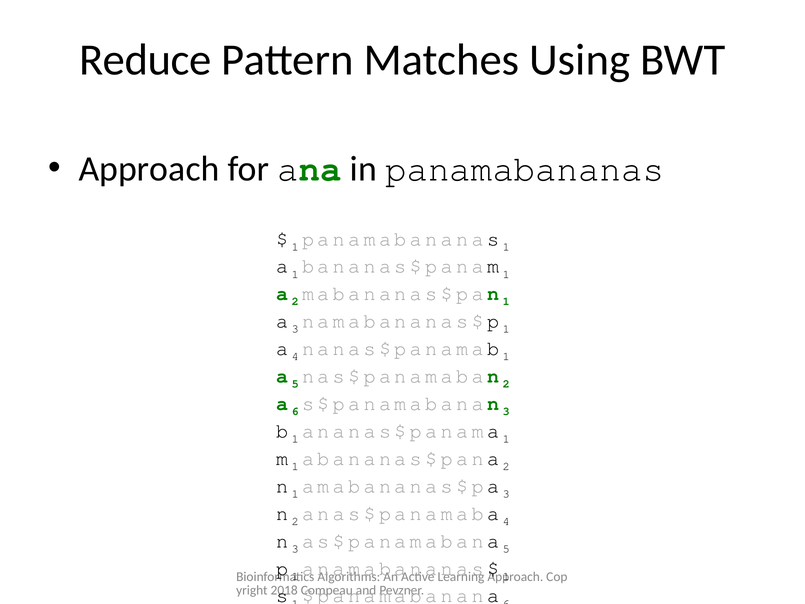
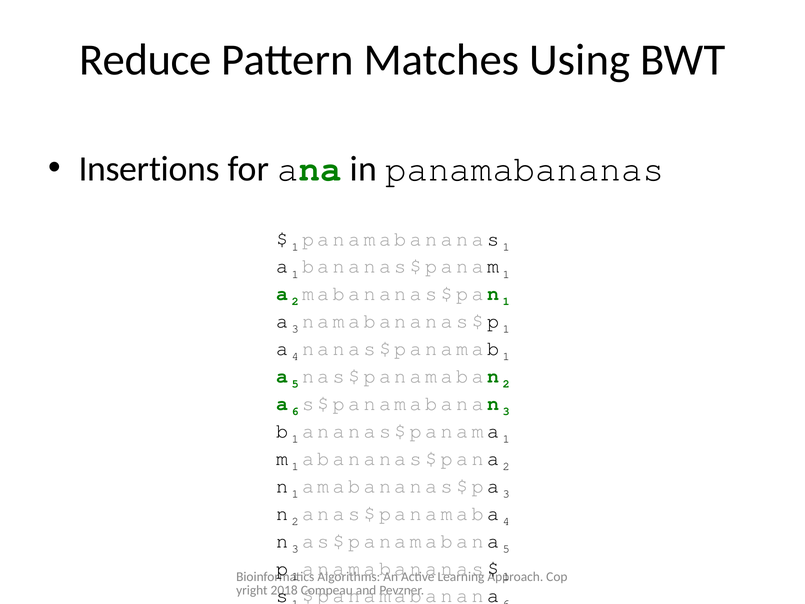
Approach: Approach -> Insertions (149, 169)
